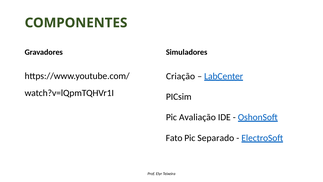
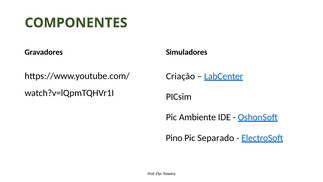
Avaliação: Avaliação -> Ambiente (197, 117)
Fato: Fato -> Pino (174, 138)
